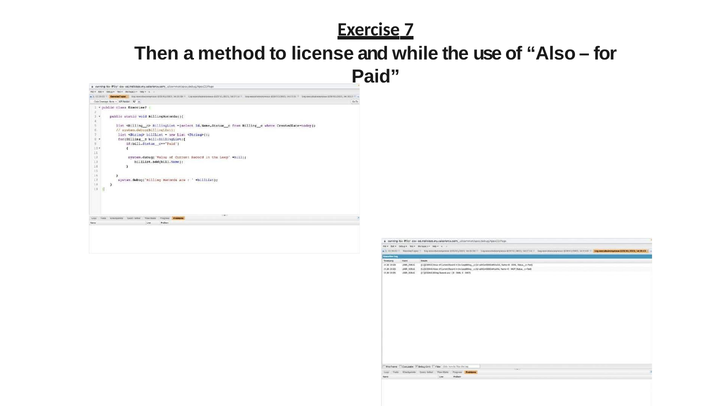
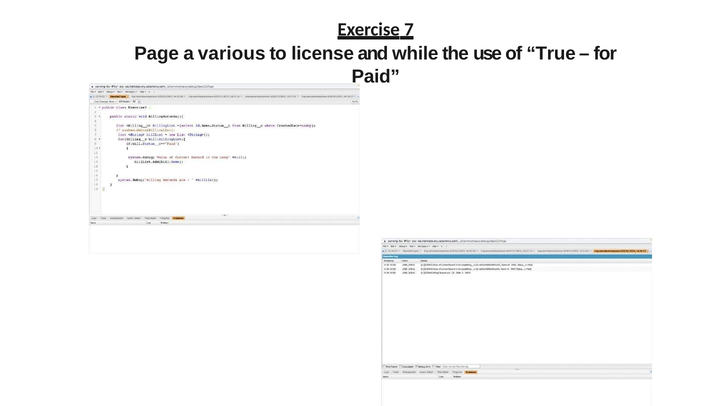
Then: Then -> Page (157, 54)
method: method -> various (232, 54)
Also: Also -> True (551, 54)
